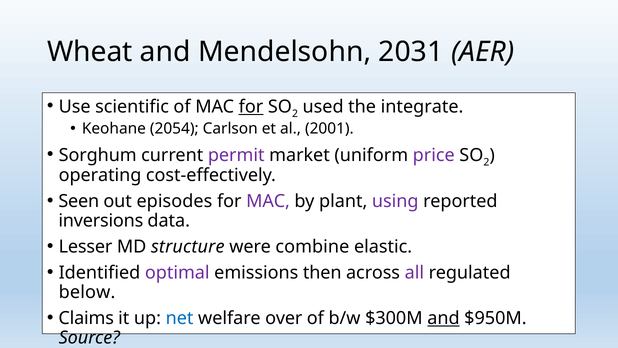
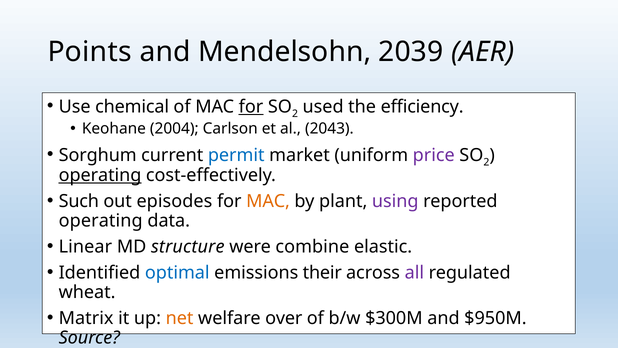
Wheat: Wheat -> Points (90, 52)
2031: 2031 -> 2039 (411, 52)
scientific: scientific -> chemical (132, 107)
integrate: integrate -> efficiency (422, 107)
2054: 2054 -> 2004 (174, 128)
2001: 2001 -> 2043 (329, 128)
permit colour: purple -> blue (236, 155)
operating underline: none -> present (100, 175)
Seen: Seen -> Such (79, 201)
MAC colour: purple -> orange (268, 201)
inversions: inversions -> operating (101, 221)
Lesser: Lesser -> Linear (85, 246)
optimal colour: purple -> blue (177, 272)
then: then -> their (322, 272)
below: below -> wheat (87, 292)
Claims: Claims -> Matrix (86, 318)
net colour: blue -> orange (180, 318)
and underline: present -> none (443, 318)
